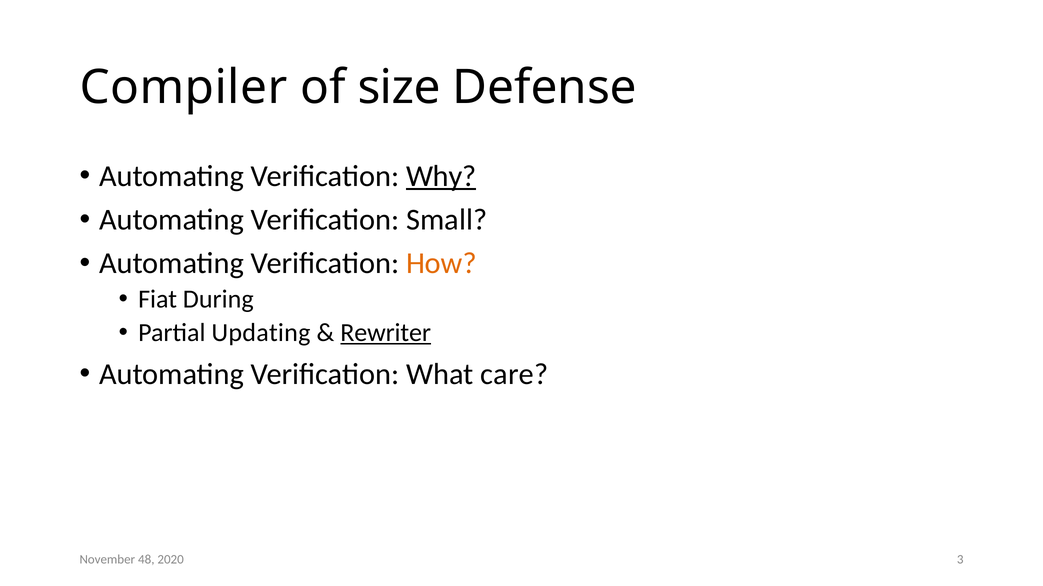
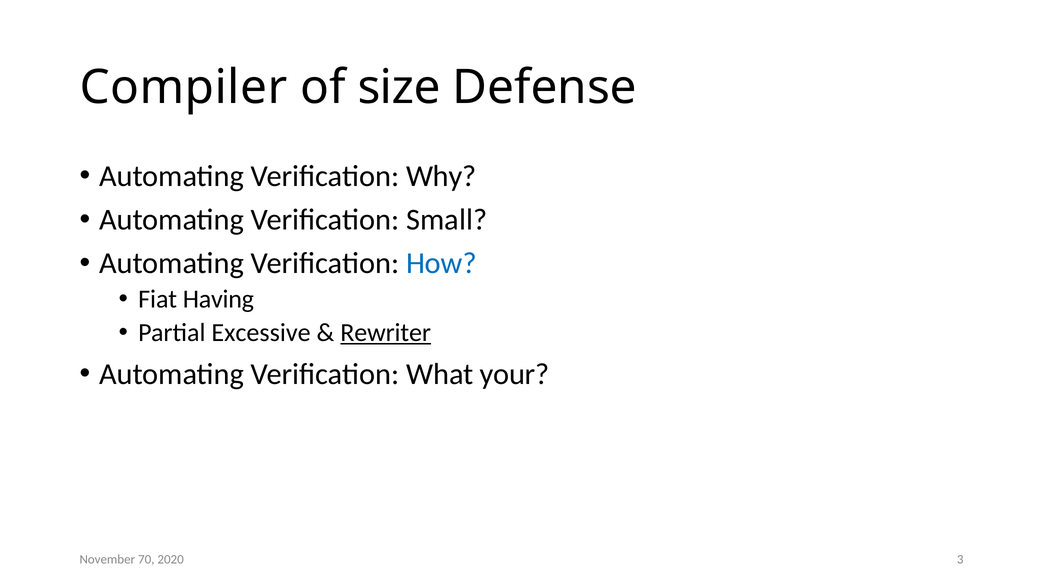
Why underline: present -> none (441, 176)
How colour: orange -> blue (441, 264)
During: During -> Having (218, 300)
Updating: Updating -> Excessive (261, 333)
care: care -> your (514, 374)
48: 48 -> 70 (146, 560)
